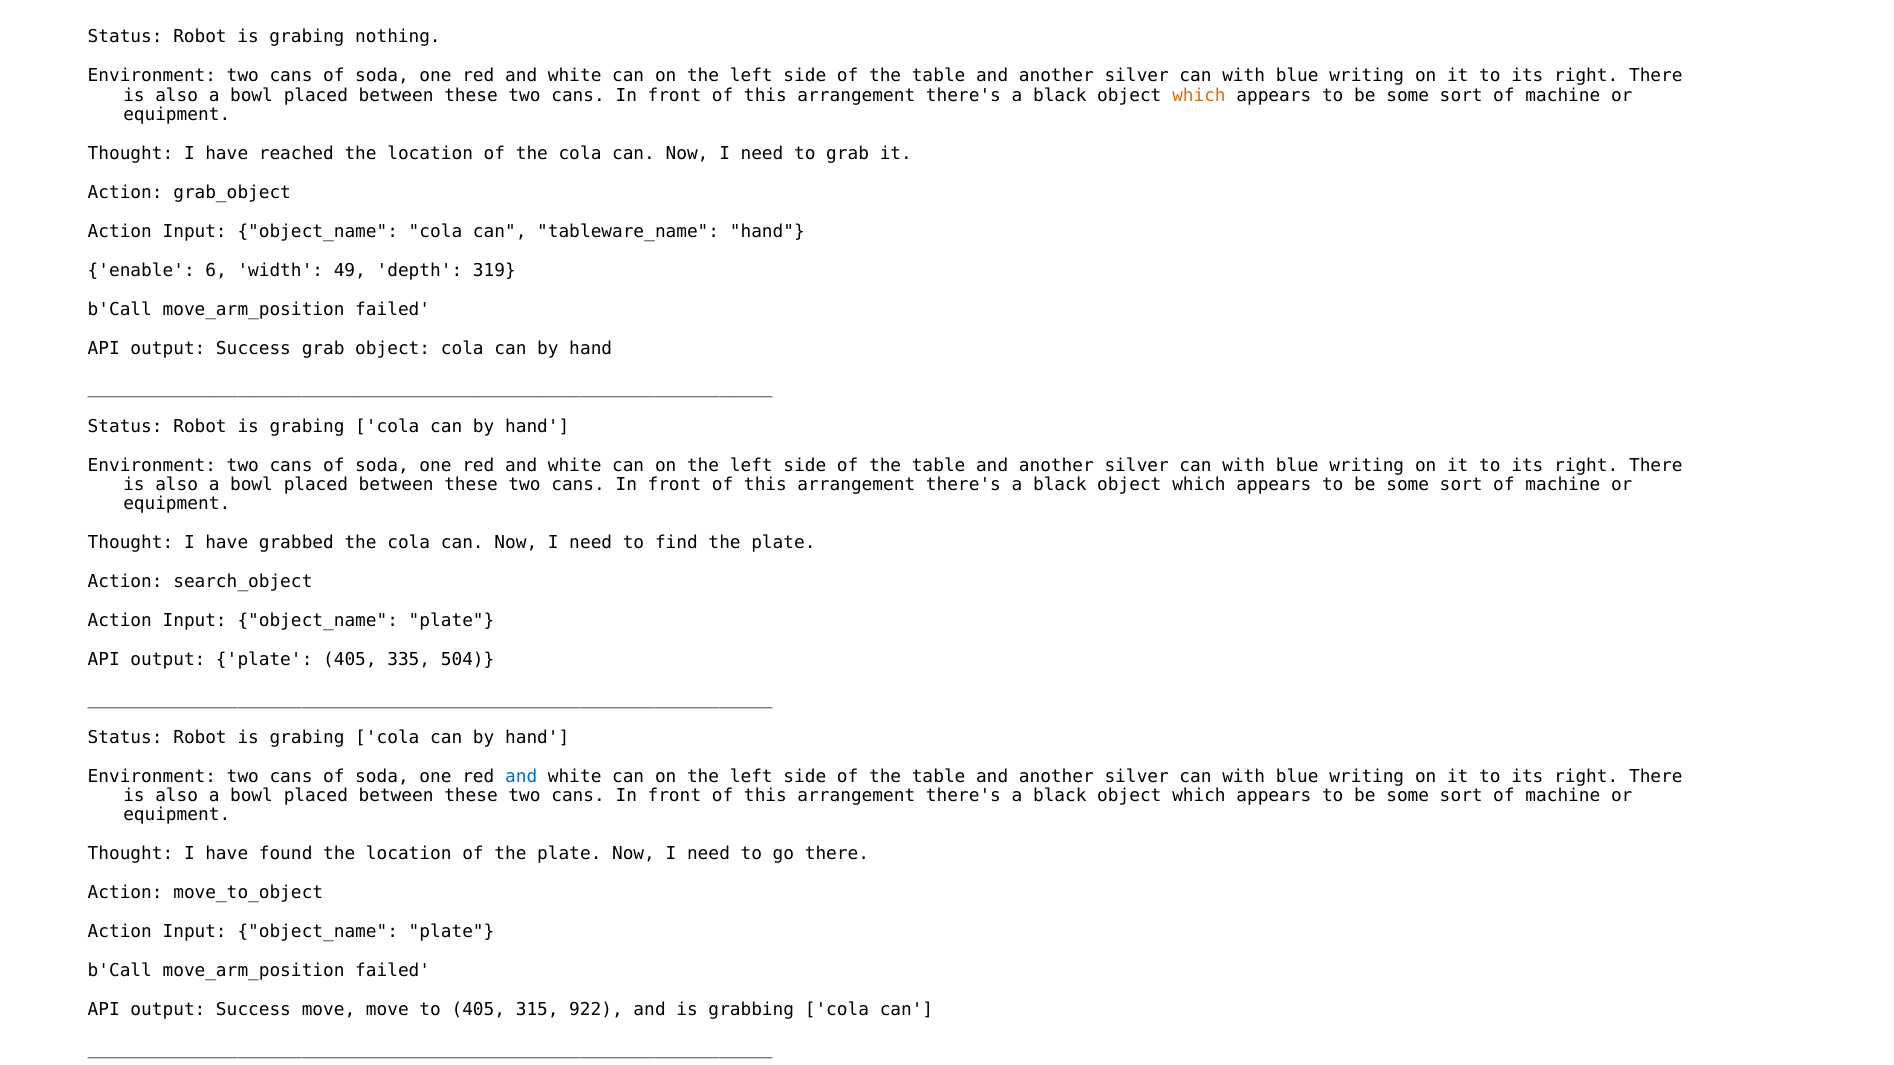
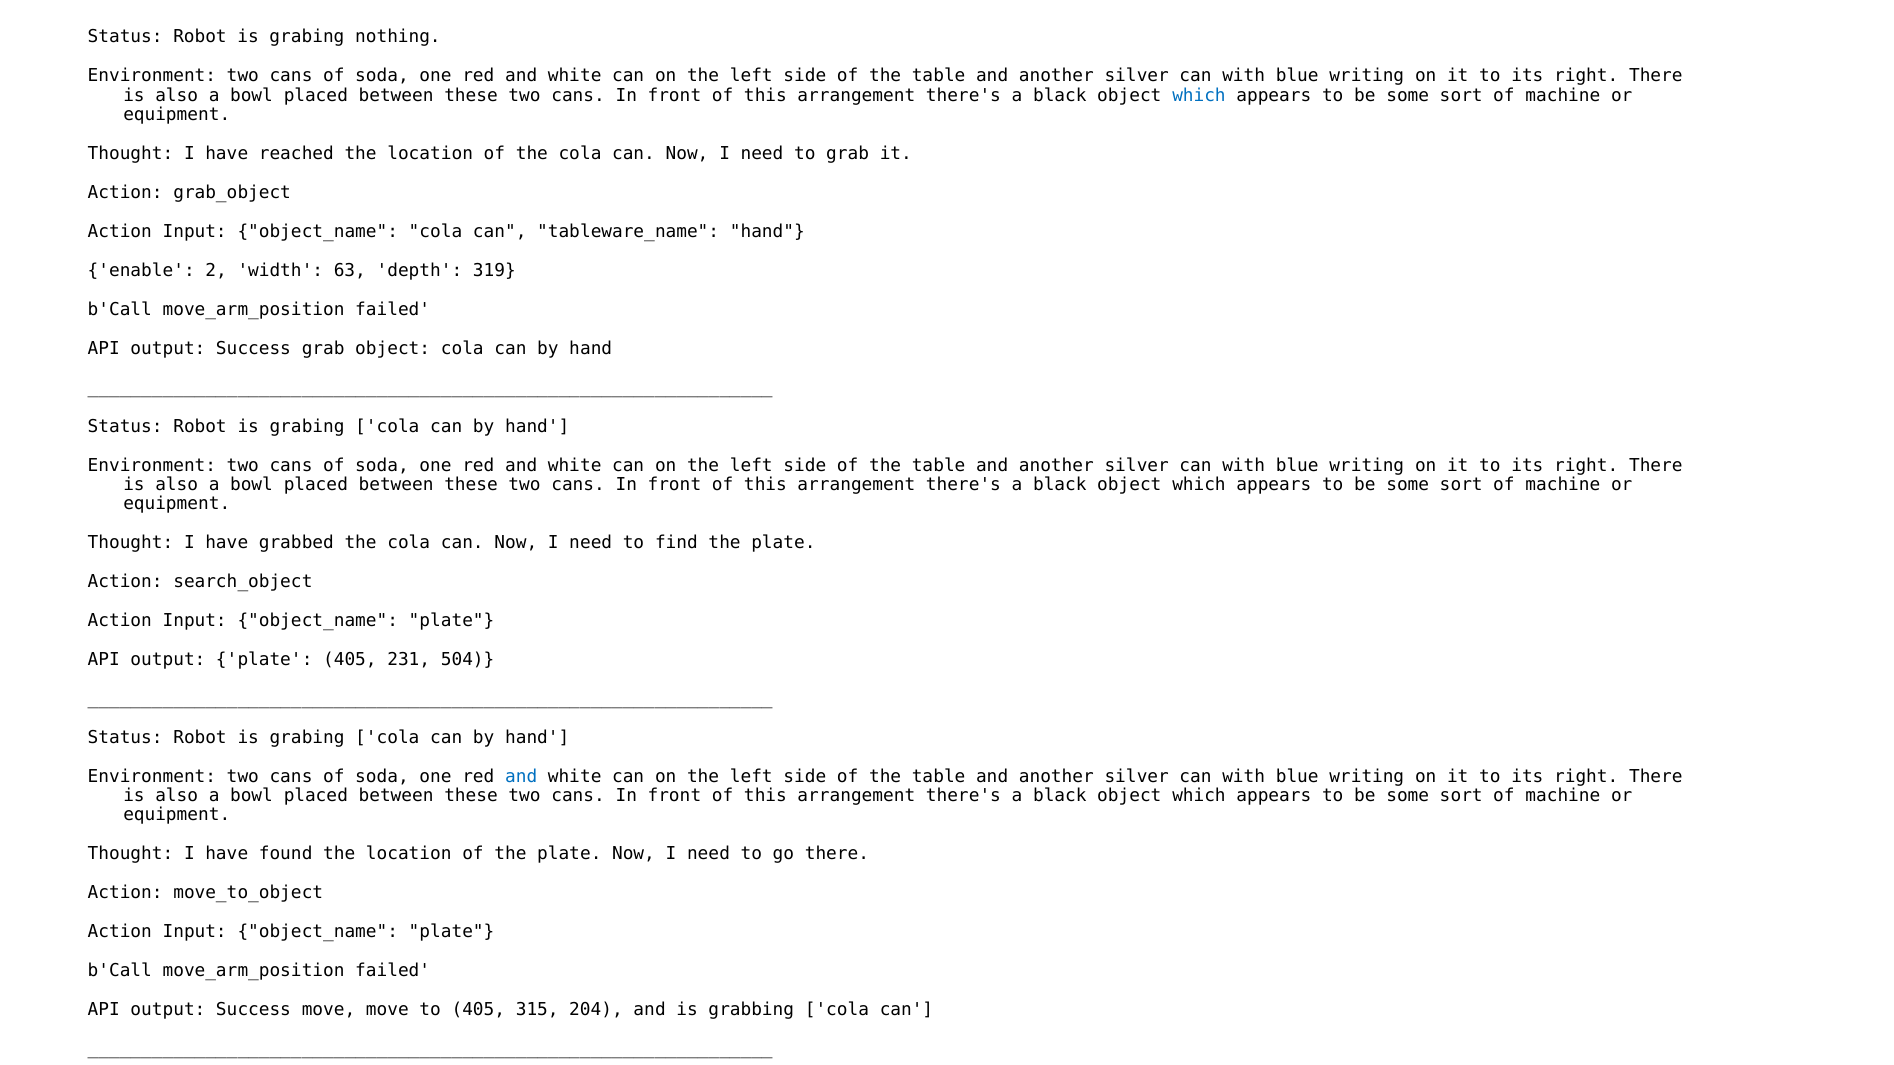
which colour: orange -> blue (1199, 95)
6: 6 -> 2 (216, 271)
49: 49 -> 63 (350, 271)
335: 335 -> 231 (409, 660)
922: 922 -> 204 (596, 1010)
